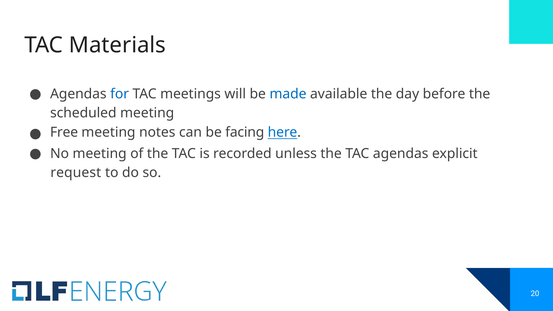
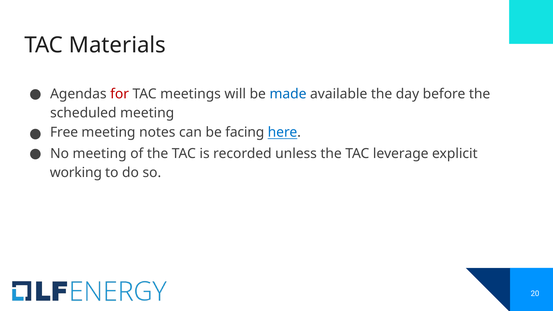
for colour: blue -> red (120, 94)
TAC agendas: agendas -> leverage (401, 154)
request: request -> working (76, 173)
